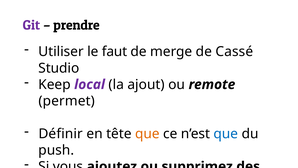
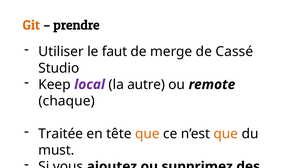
Git colour: purple -> orange (31, 25)
ajout: ajout -> autre (146, 84)
permet: permet -> chaque (67, 101)
Définir: Définir -> Traitée (61, 133)
que colour: blue -> orange (226, 133)
push: push -> must (56, 150)
